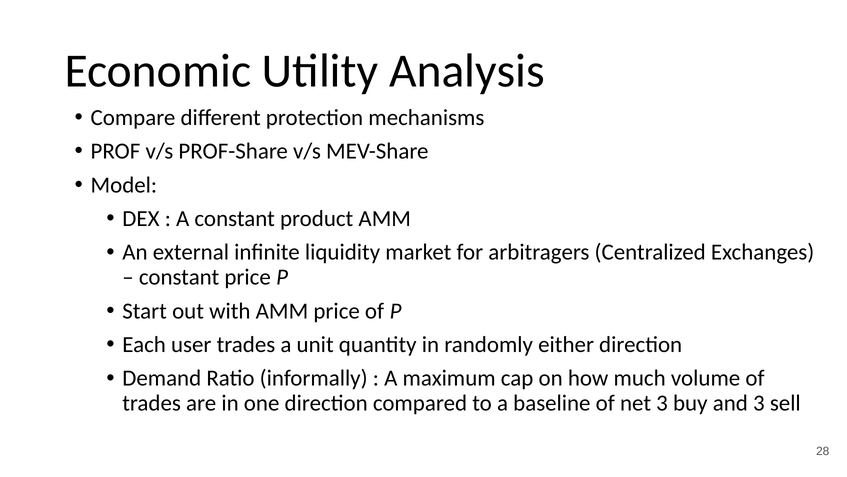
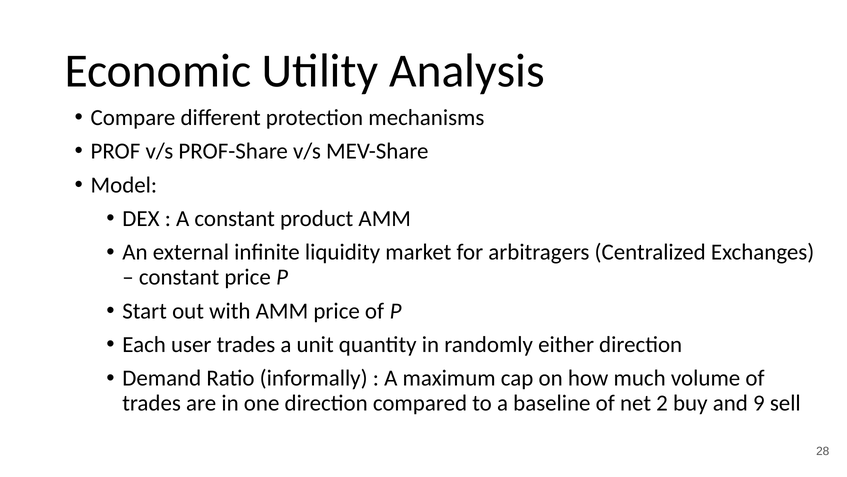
net 3: 3 -> 2 (662, 403)
and 3: 3 -> 9 (759, 403)
